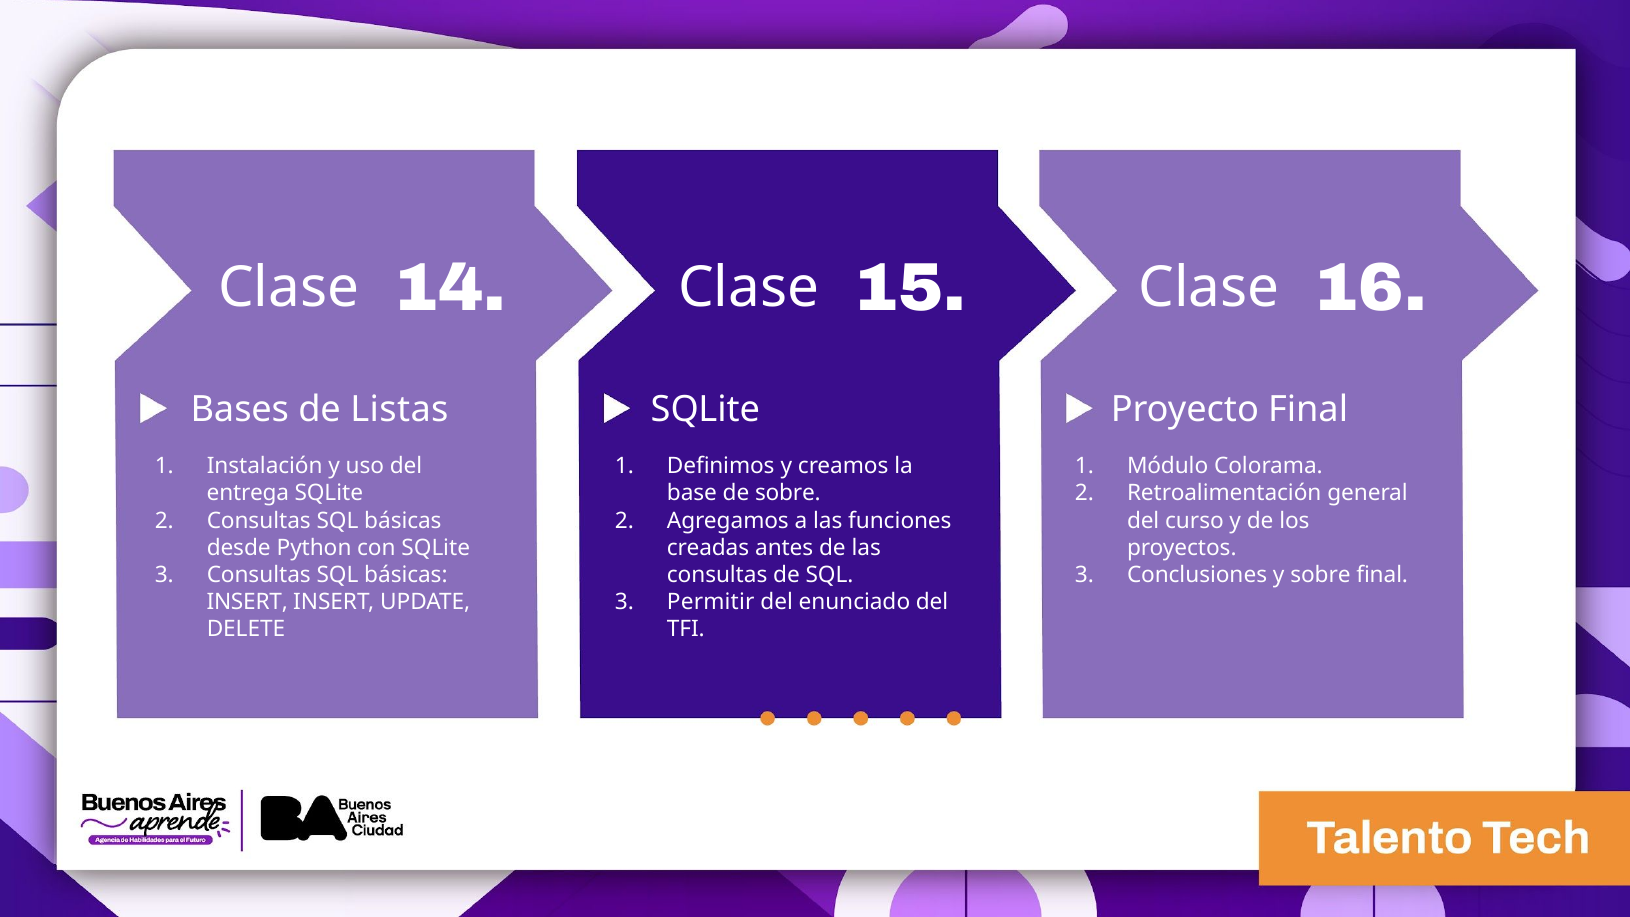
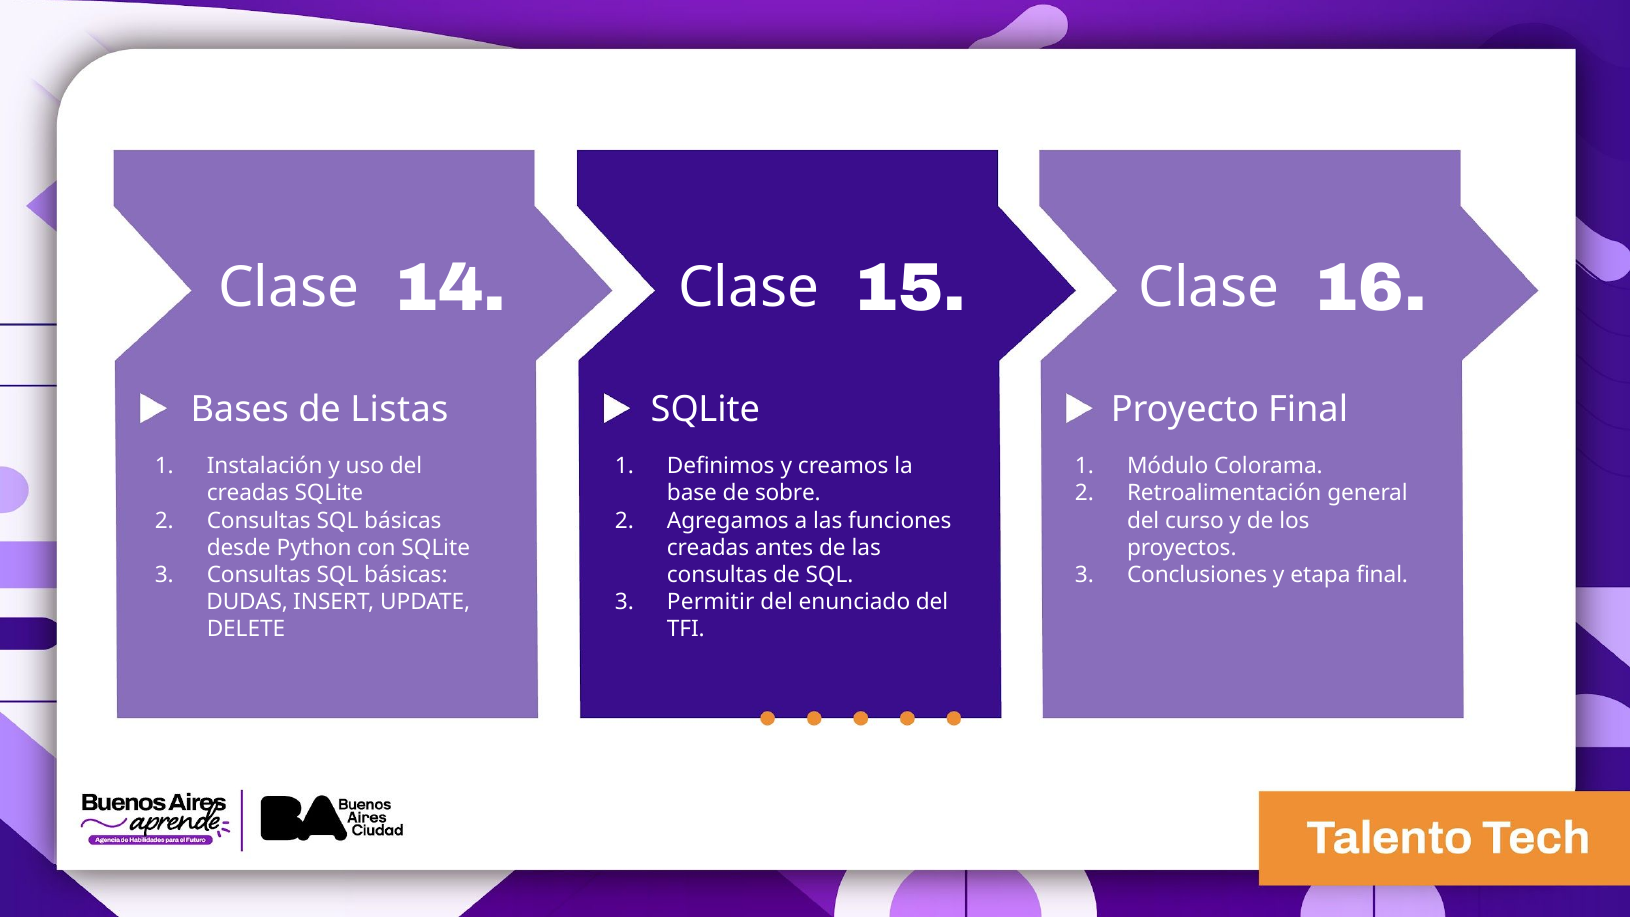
entrega: entrega -> creadas (248, 493)
y sobre: sobre -> etapa (1320, 575)
INSERT: INSERT -> DUDAS (247, 602)
